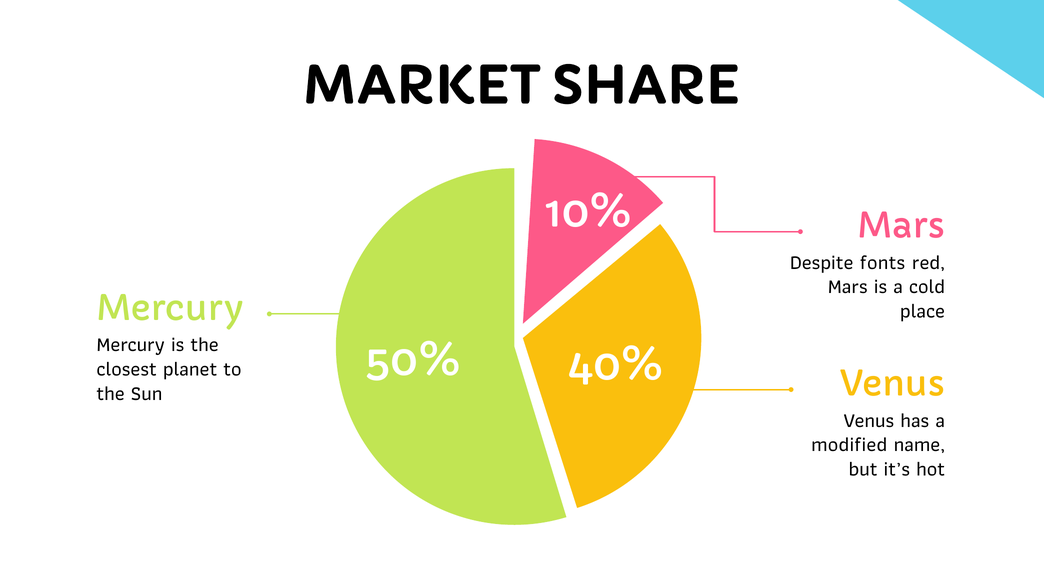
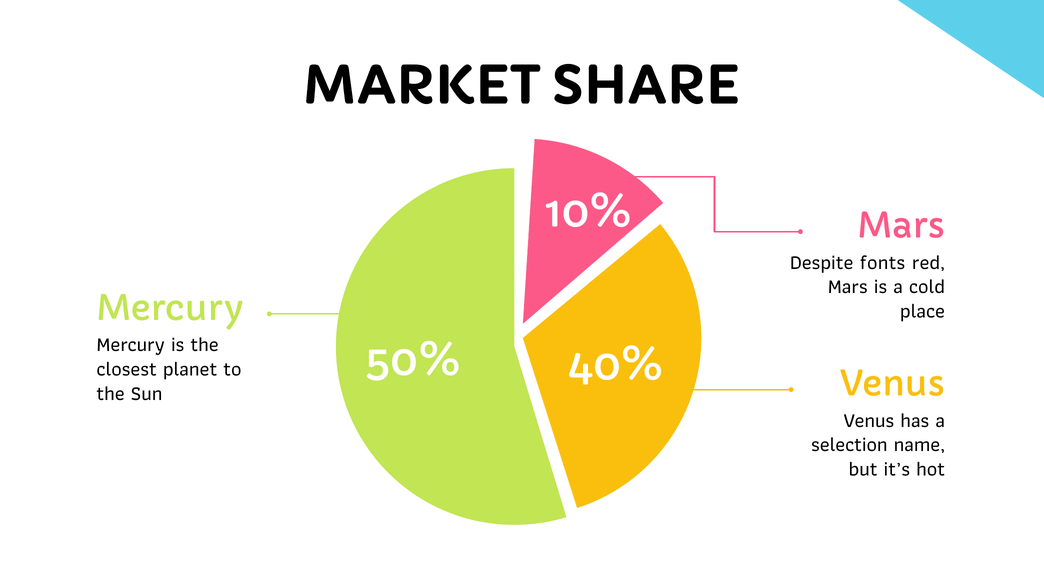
modified: modified -> selection (849, 445)
